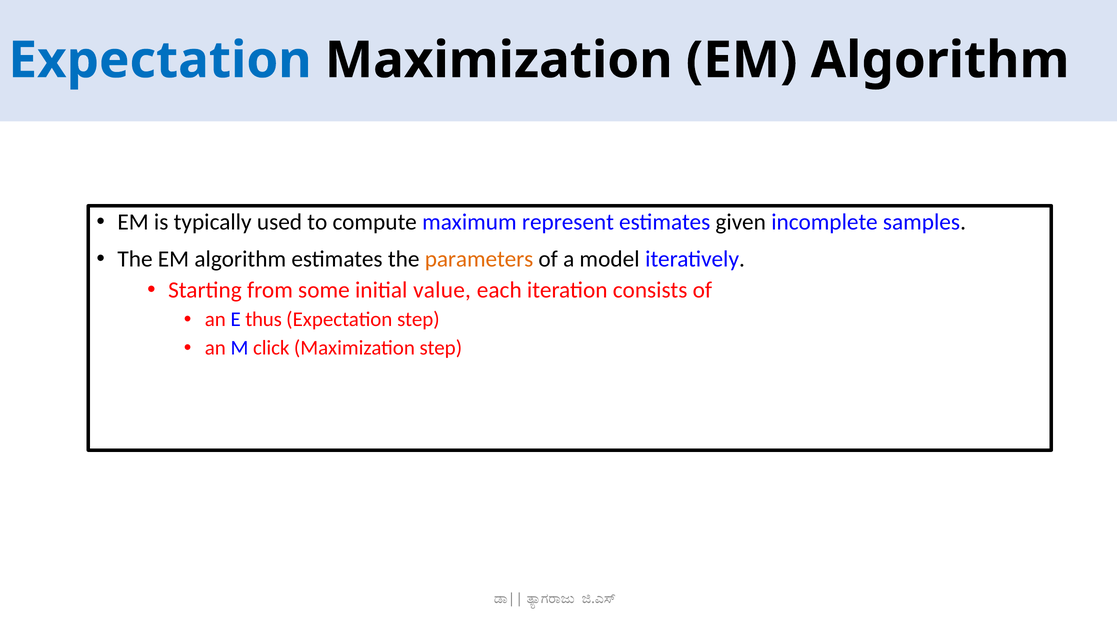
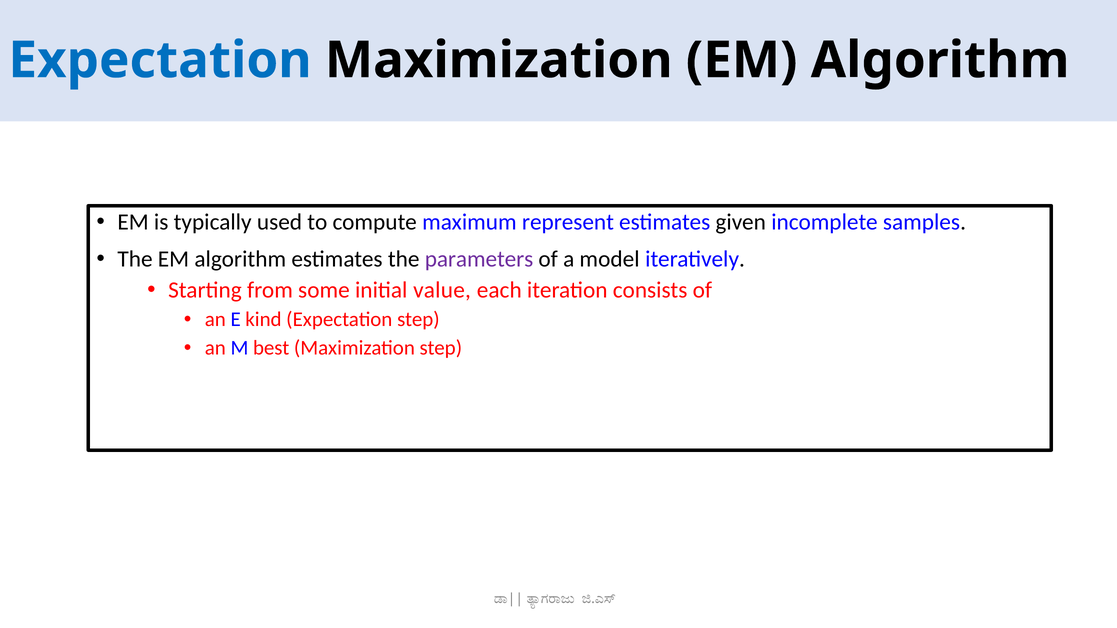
parameters colour: orange -> purple (479, 259)
thus: thus -> kind (263, 320)
click: click -> best (271, 348)
